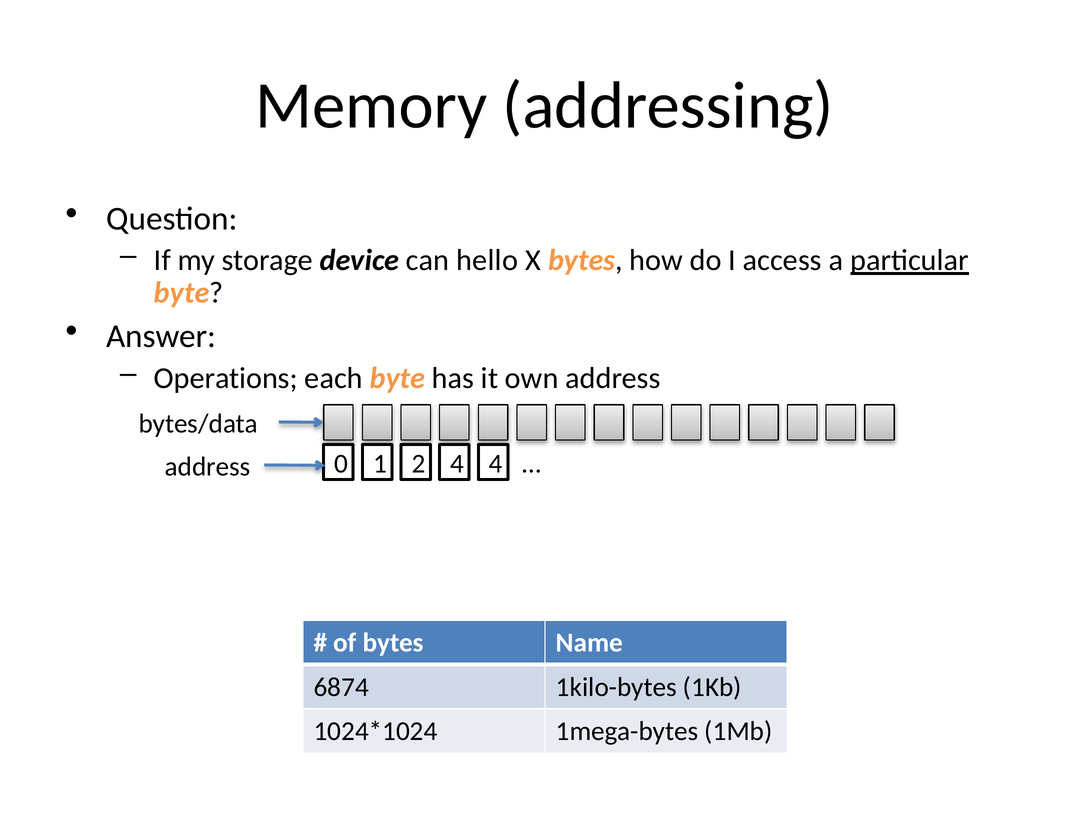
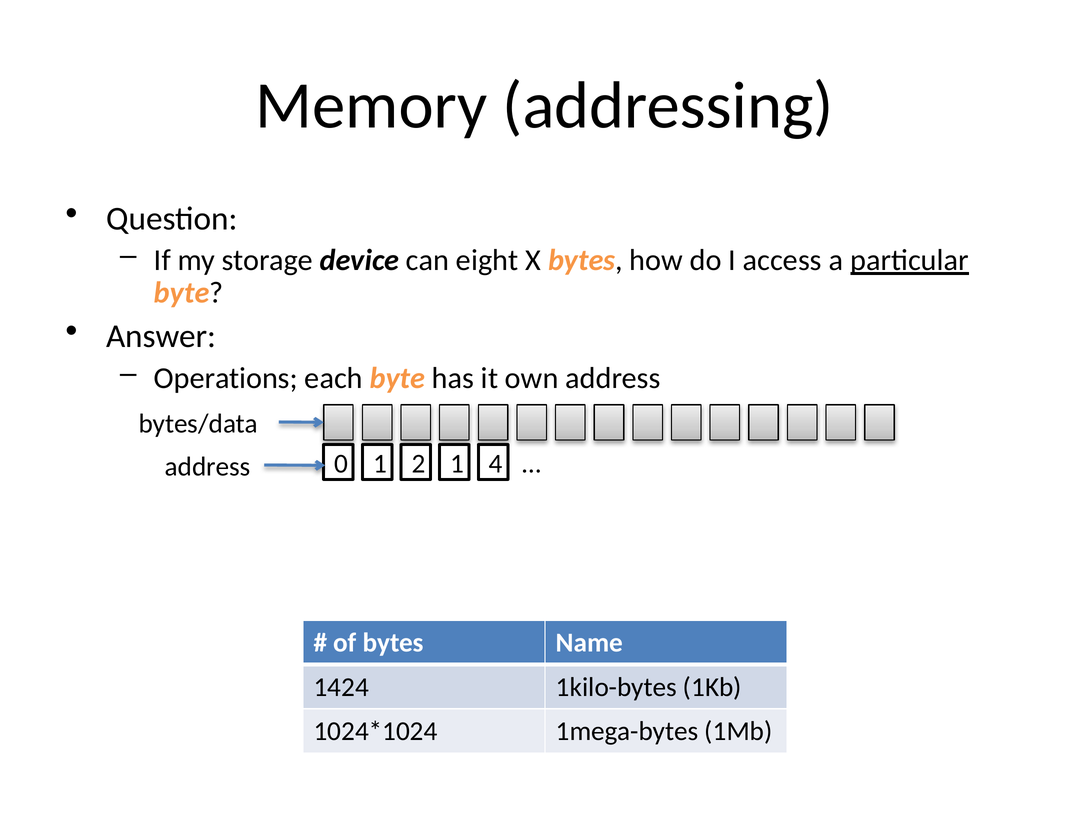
hello: hello -> eight (487, 260)
2 4: 4 -> 1 (457, 464)
6874: 6874 -> 1424 (341, 687)
